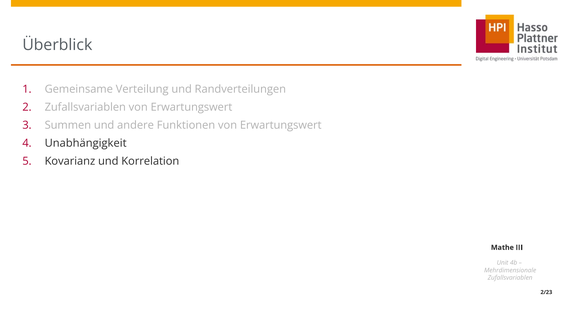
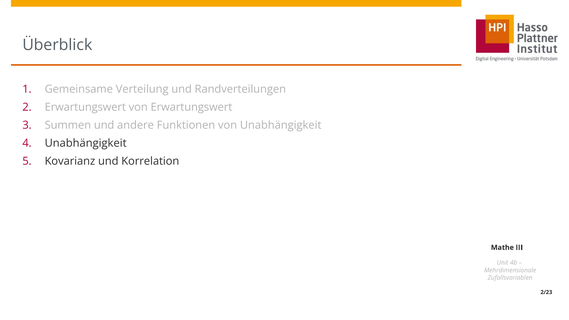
Zufallsvariablen: Zufallsvariablen -> Erwartungswert (85, 107)
Funktionen von Erwartungswert: Erwartungswert -> Unabhängigkeit (281, 125)
